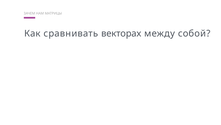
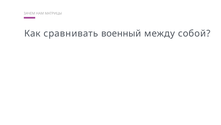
векторах: векторах -> военный (121, 33)
